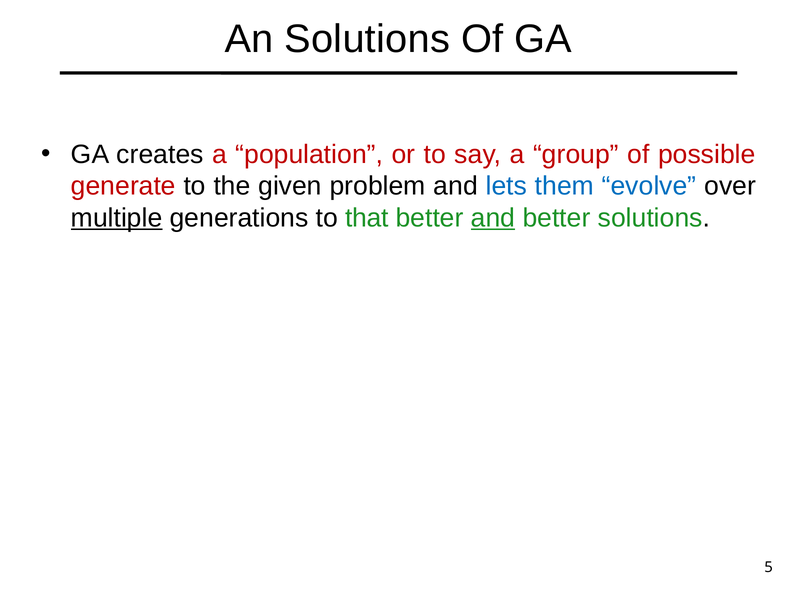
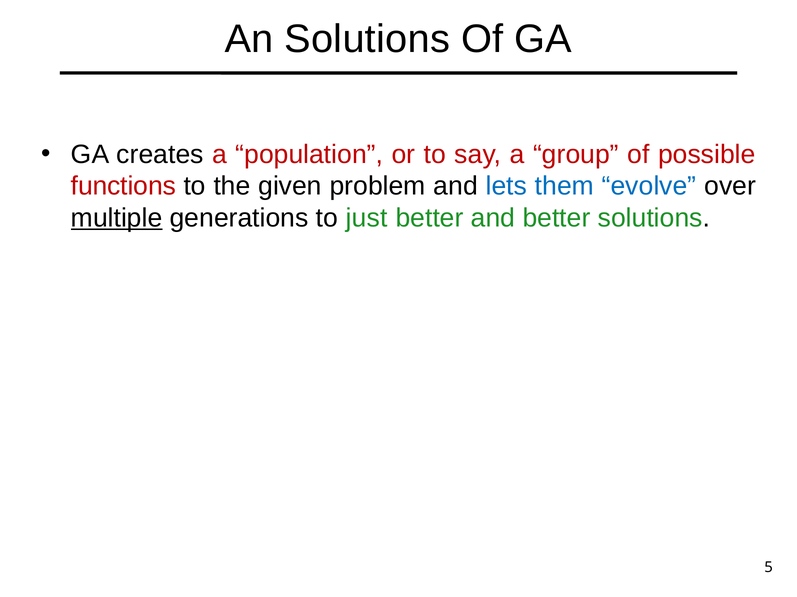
generate: generate -> functions (123, 186)
that: that -> just (367, 218)
and underline: present -> none (493, 218)
